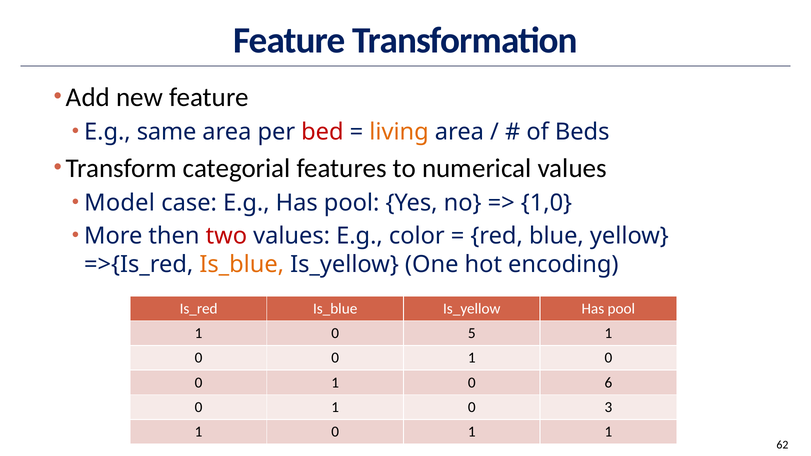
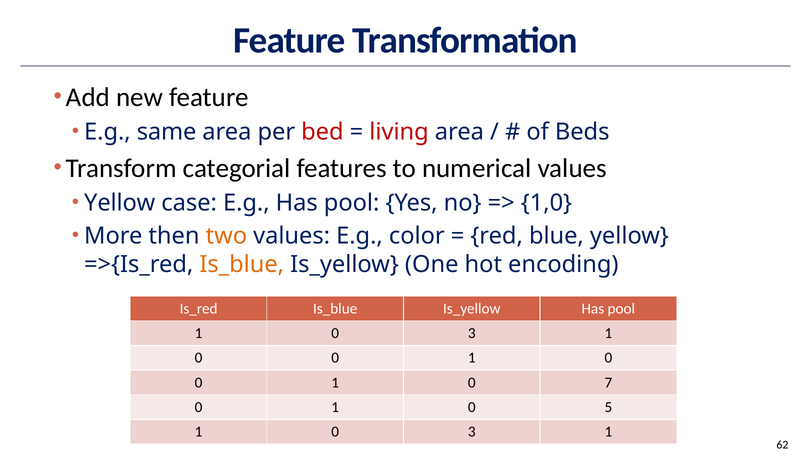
living colour: orange -> red (399, 132)
Model: Model -> Yellow (120, 203)
two colour: red -> orange (226, 236)
5: 5 -> 3 (472, 333)
6: 6 -> 7 (608, 383)
3: 3 -> 5 (608, 407)
1: 1 -> 3 (472, 432)
